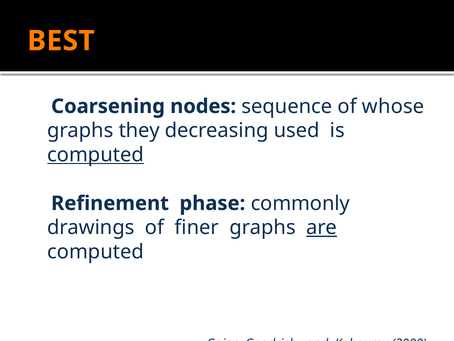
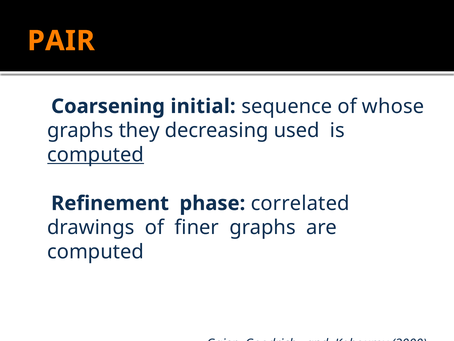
BEST: BEST -> PAIR (61, 41)
nodes: nodes -> initial (203, 106)
commonly: commonly -> correlated (300, 203)
are underline: present -> none (322, 227)
